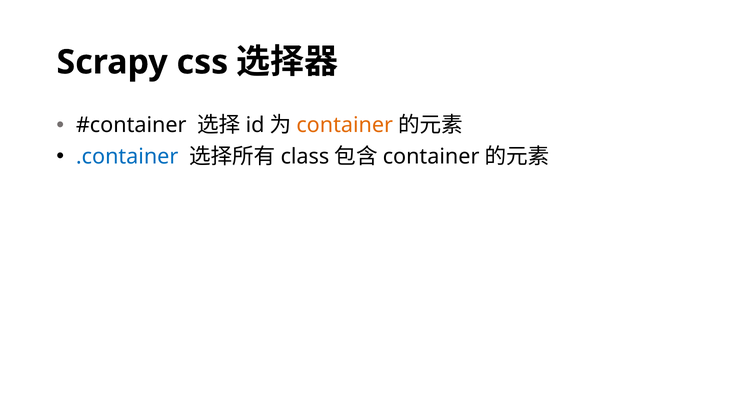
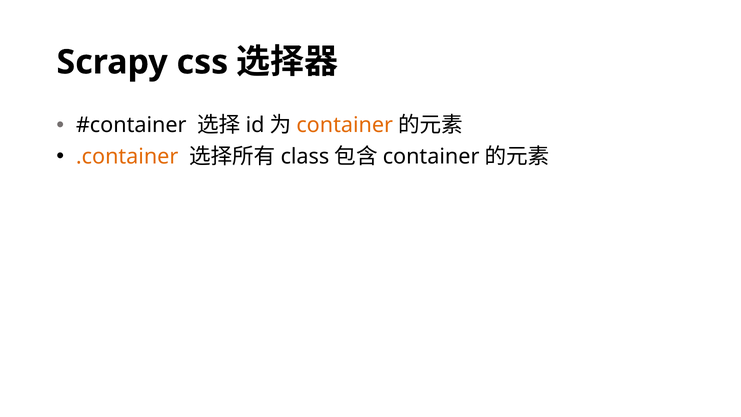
.container colour: blue -> orange (127, 156)
